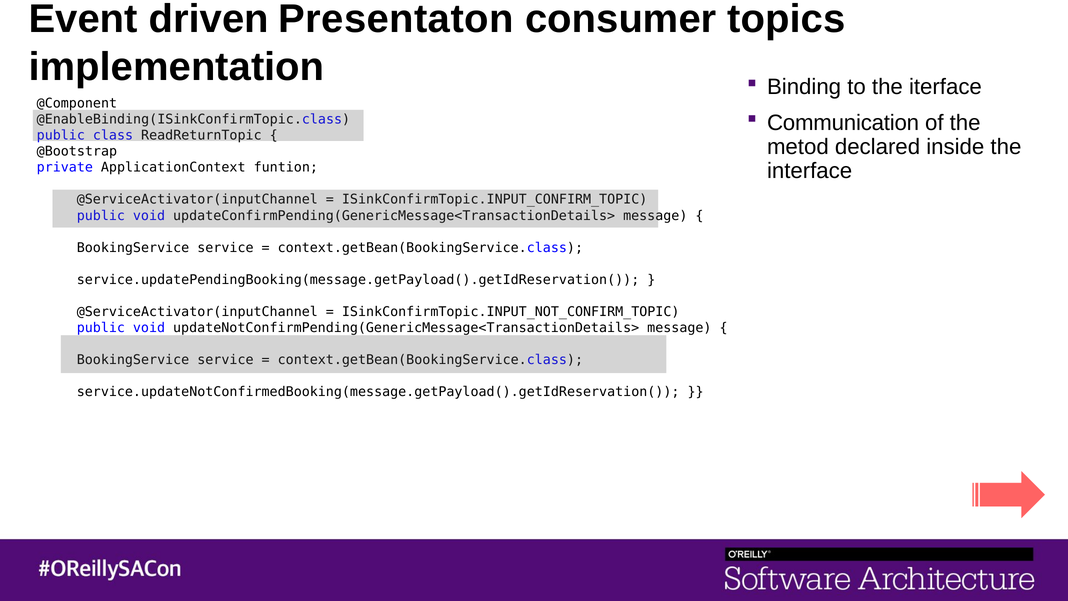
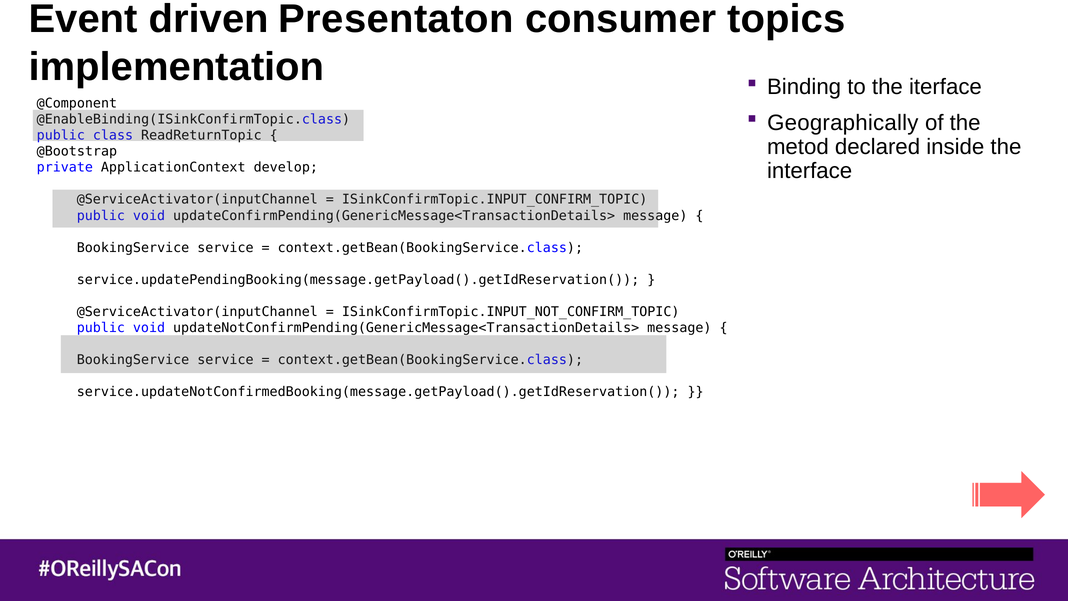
Communication: Communication -> Geographically (843, 123)
funtion: funtion -> develop (286, 167)
